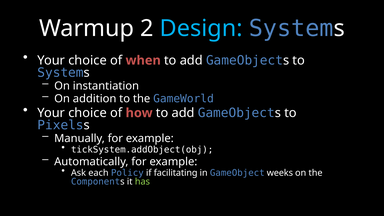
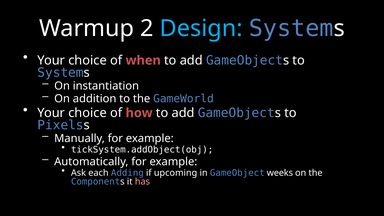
Policy: Policy -> Adding (127, 173)
facilitating: facilitating -> upcoming (176, 173)
has colour: light green -> pink (142, 182)
